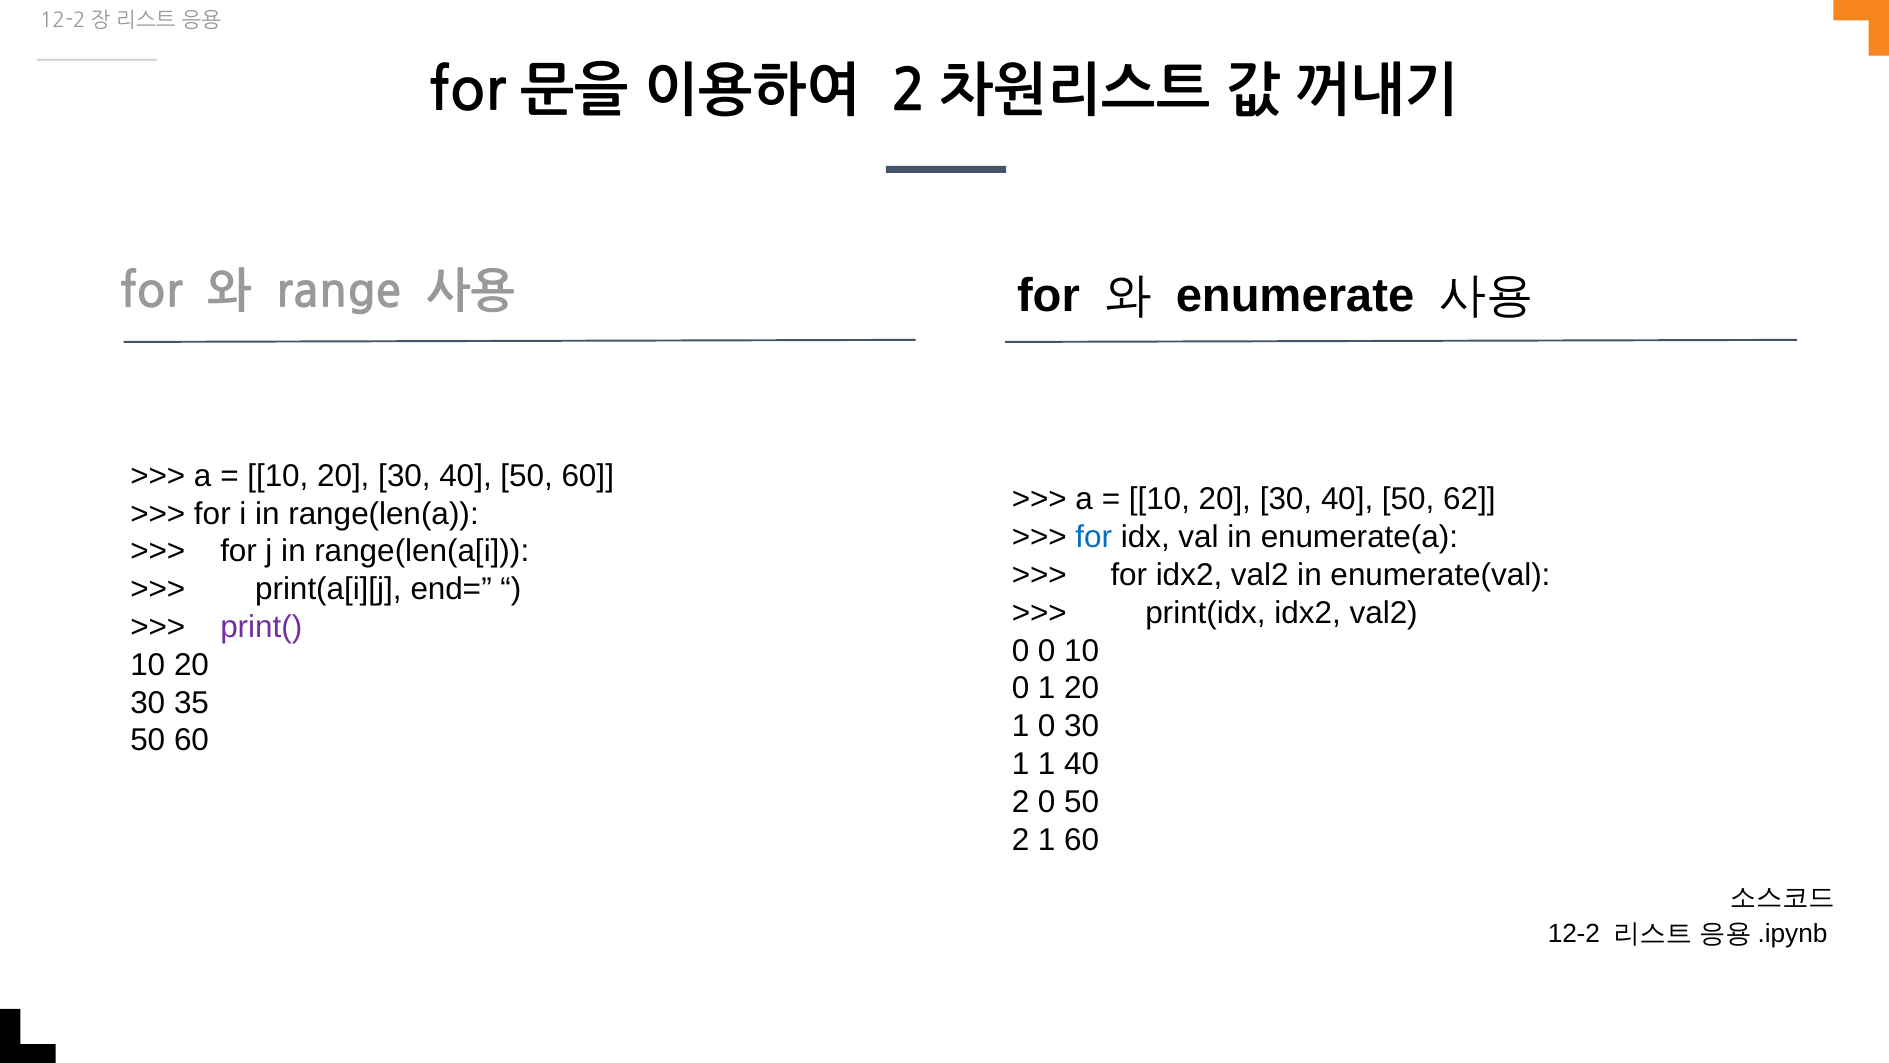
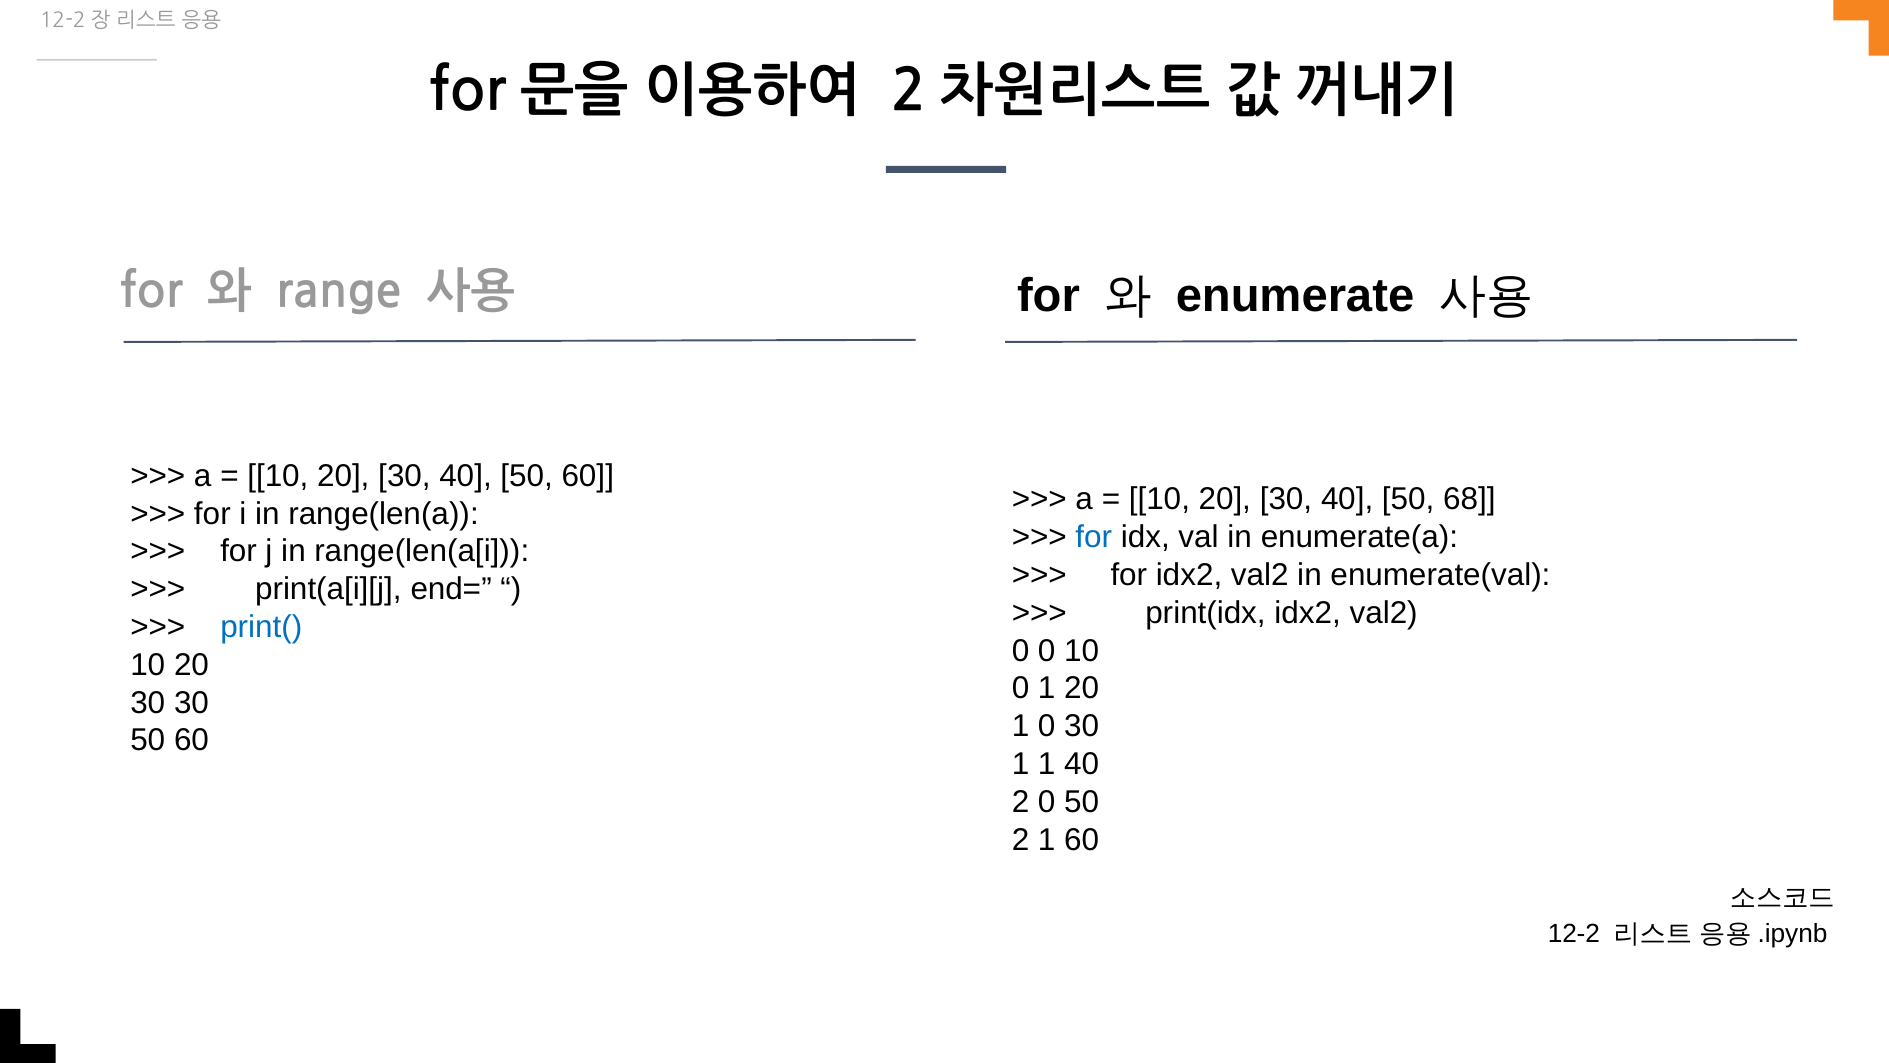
62: 62 -> 68 (1469, 499)
print( colour: purple -> blue (261, 627)
30 35: 35 -> 30 (191, 702)
